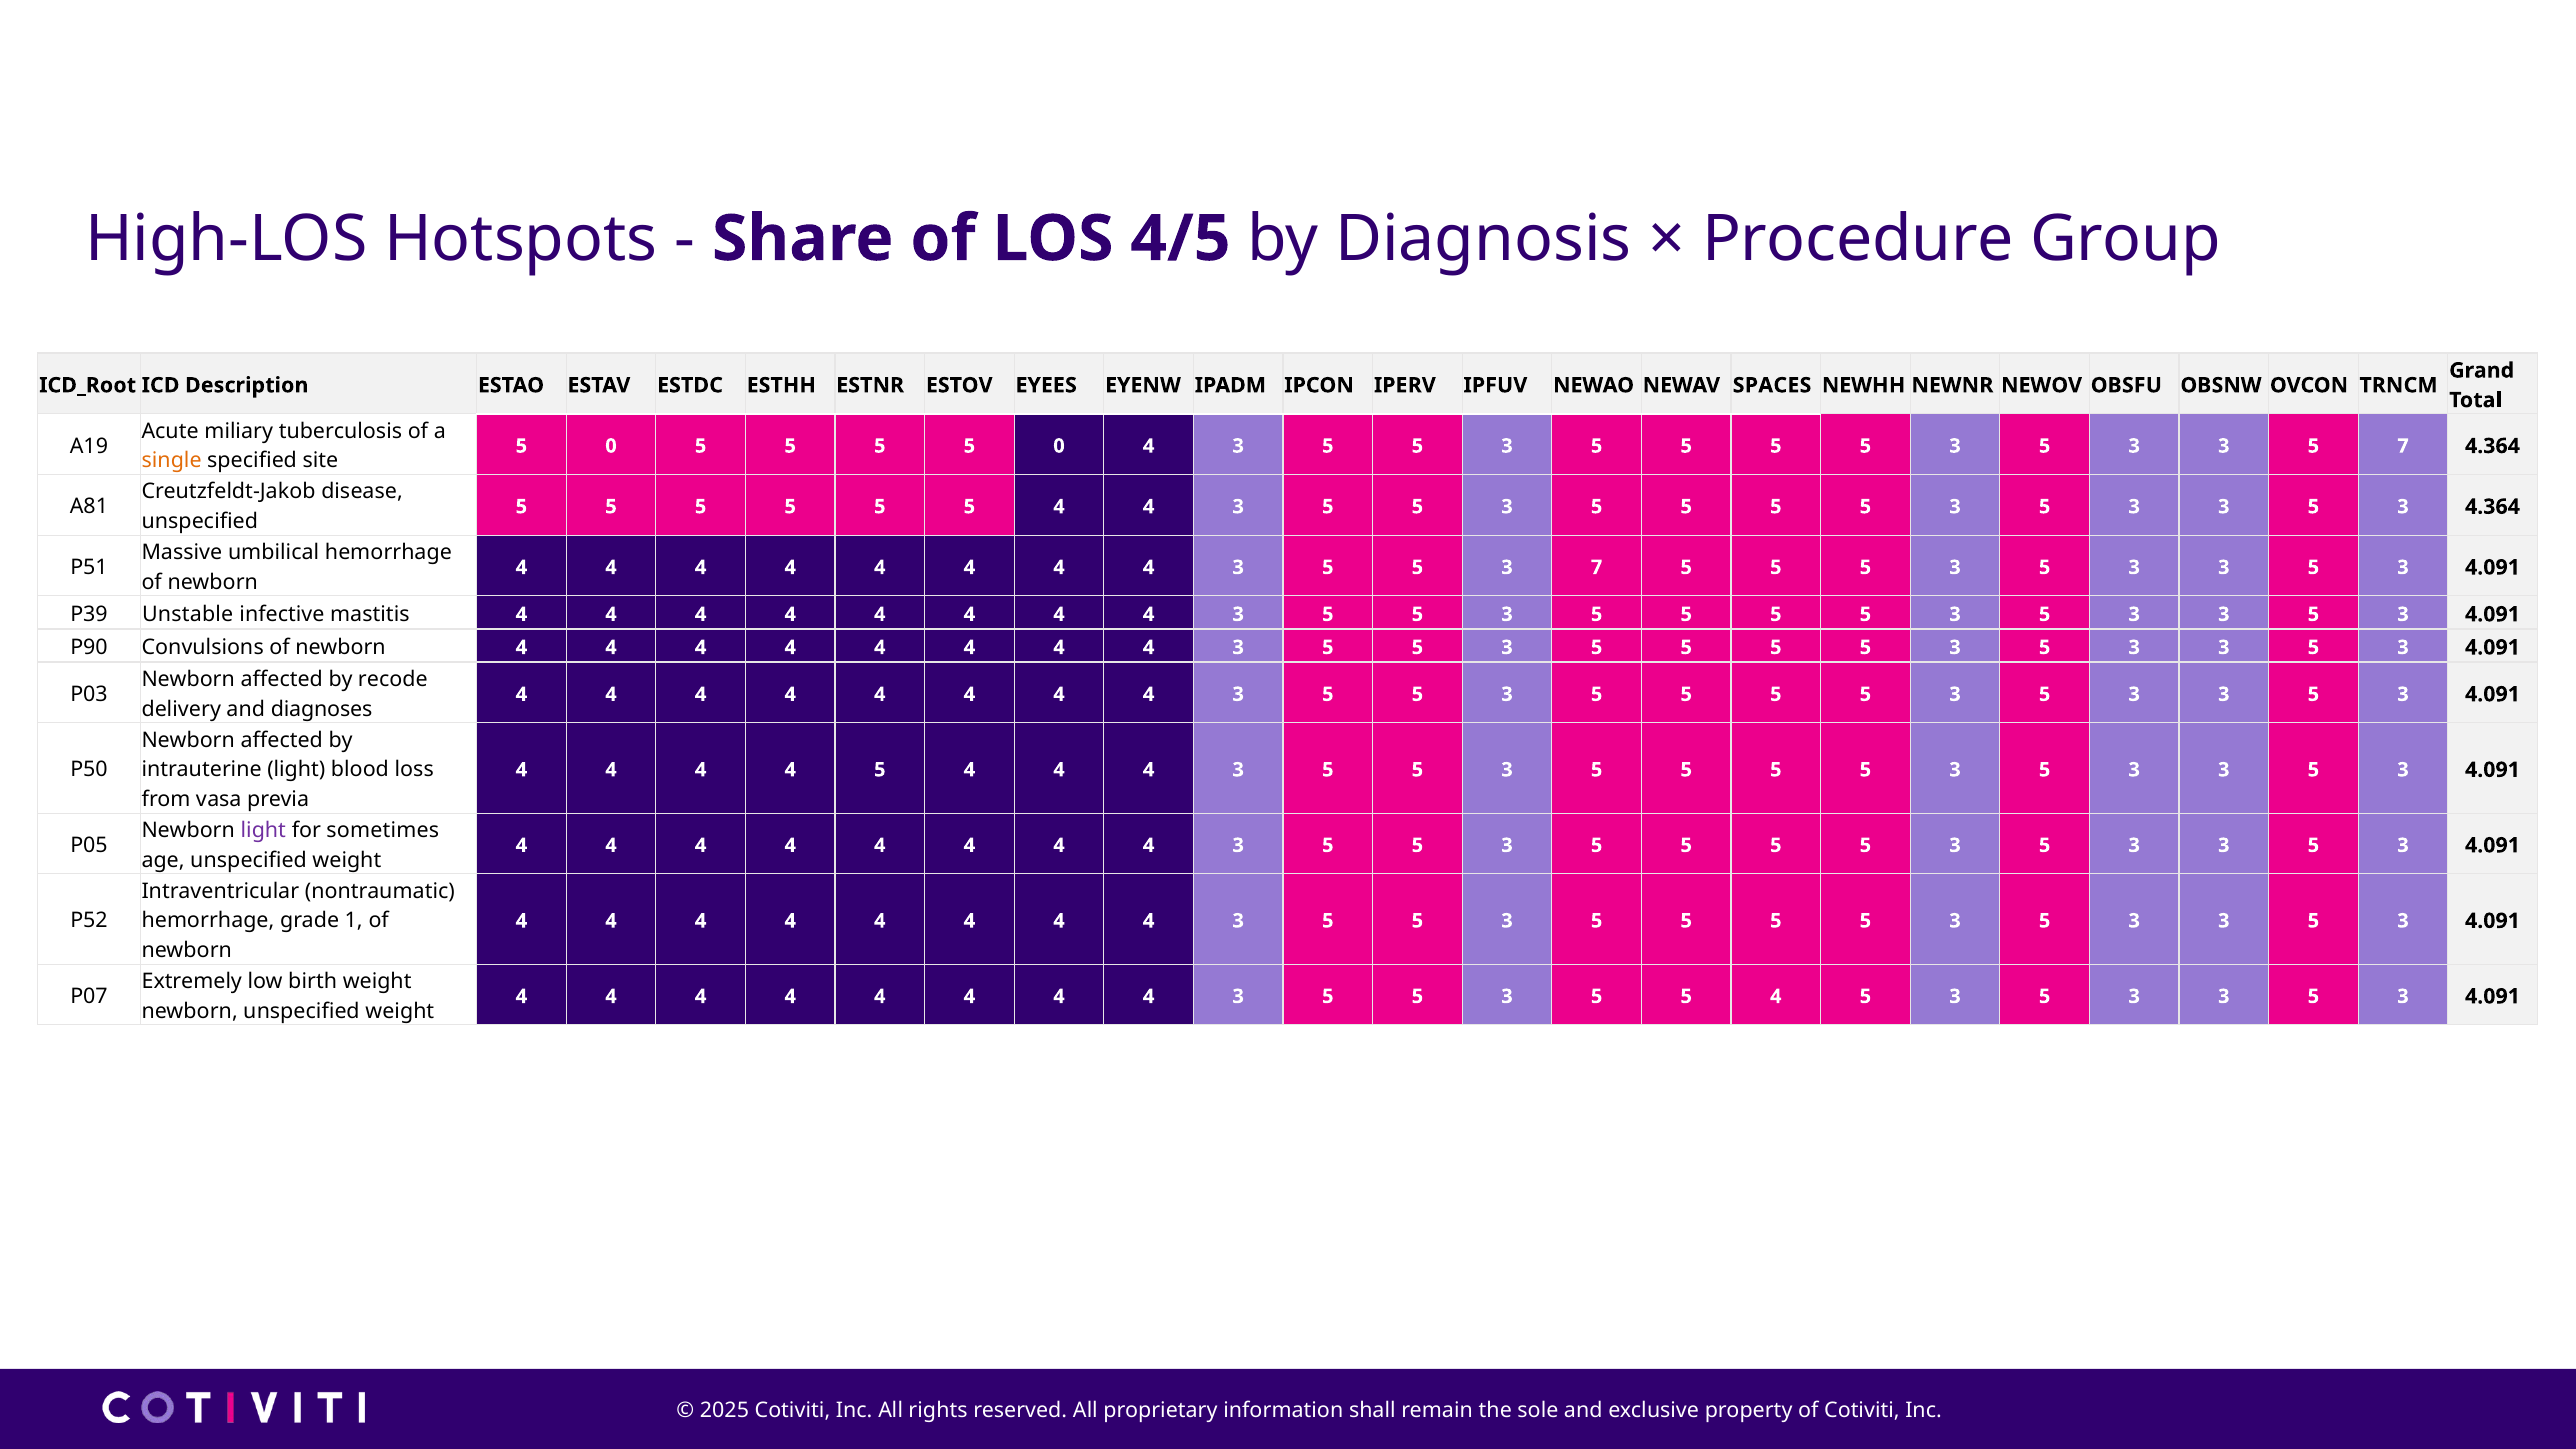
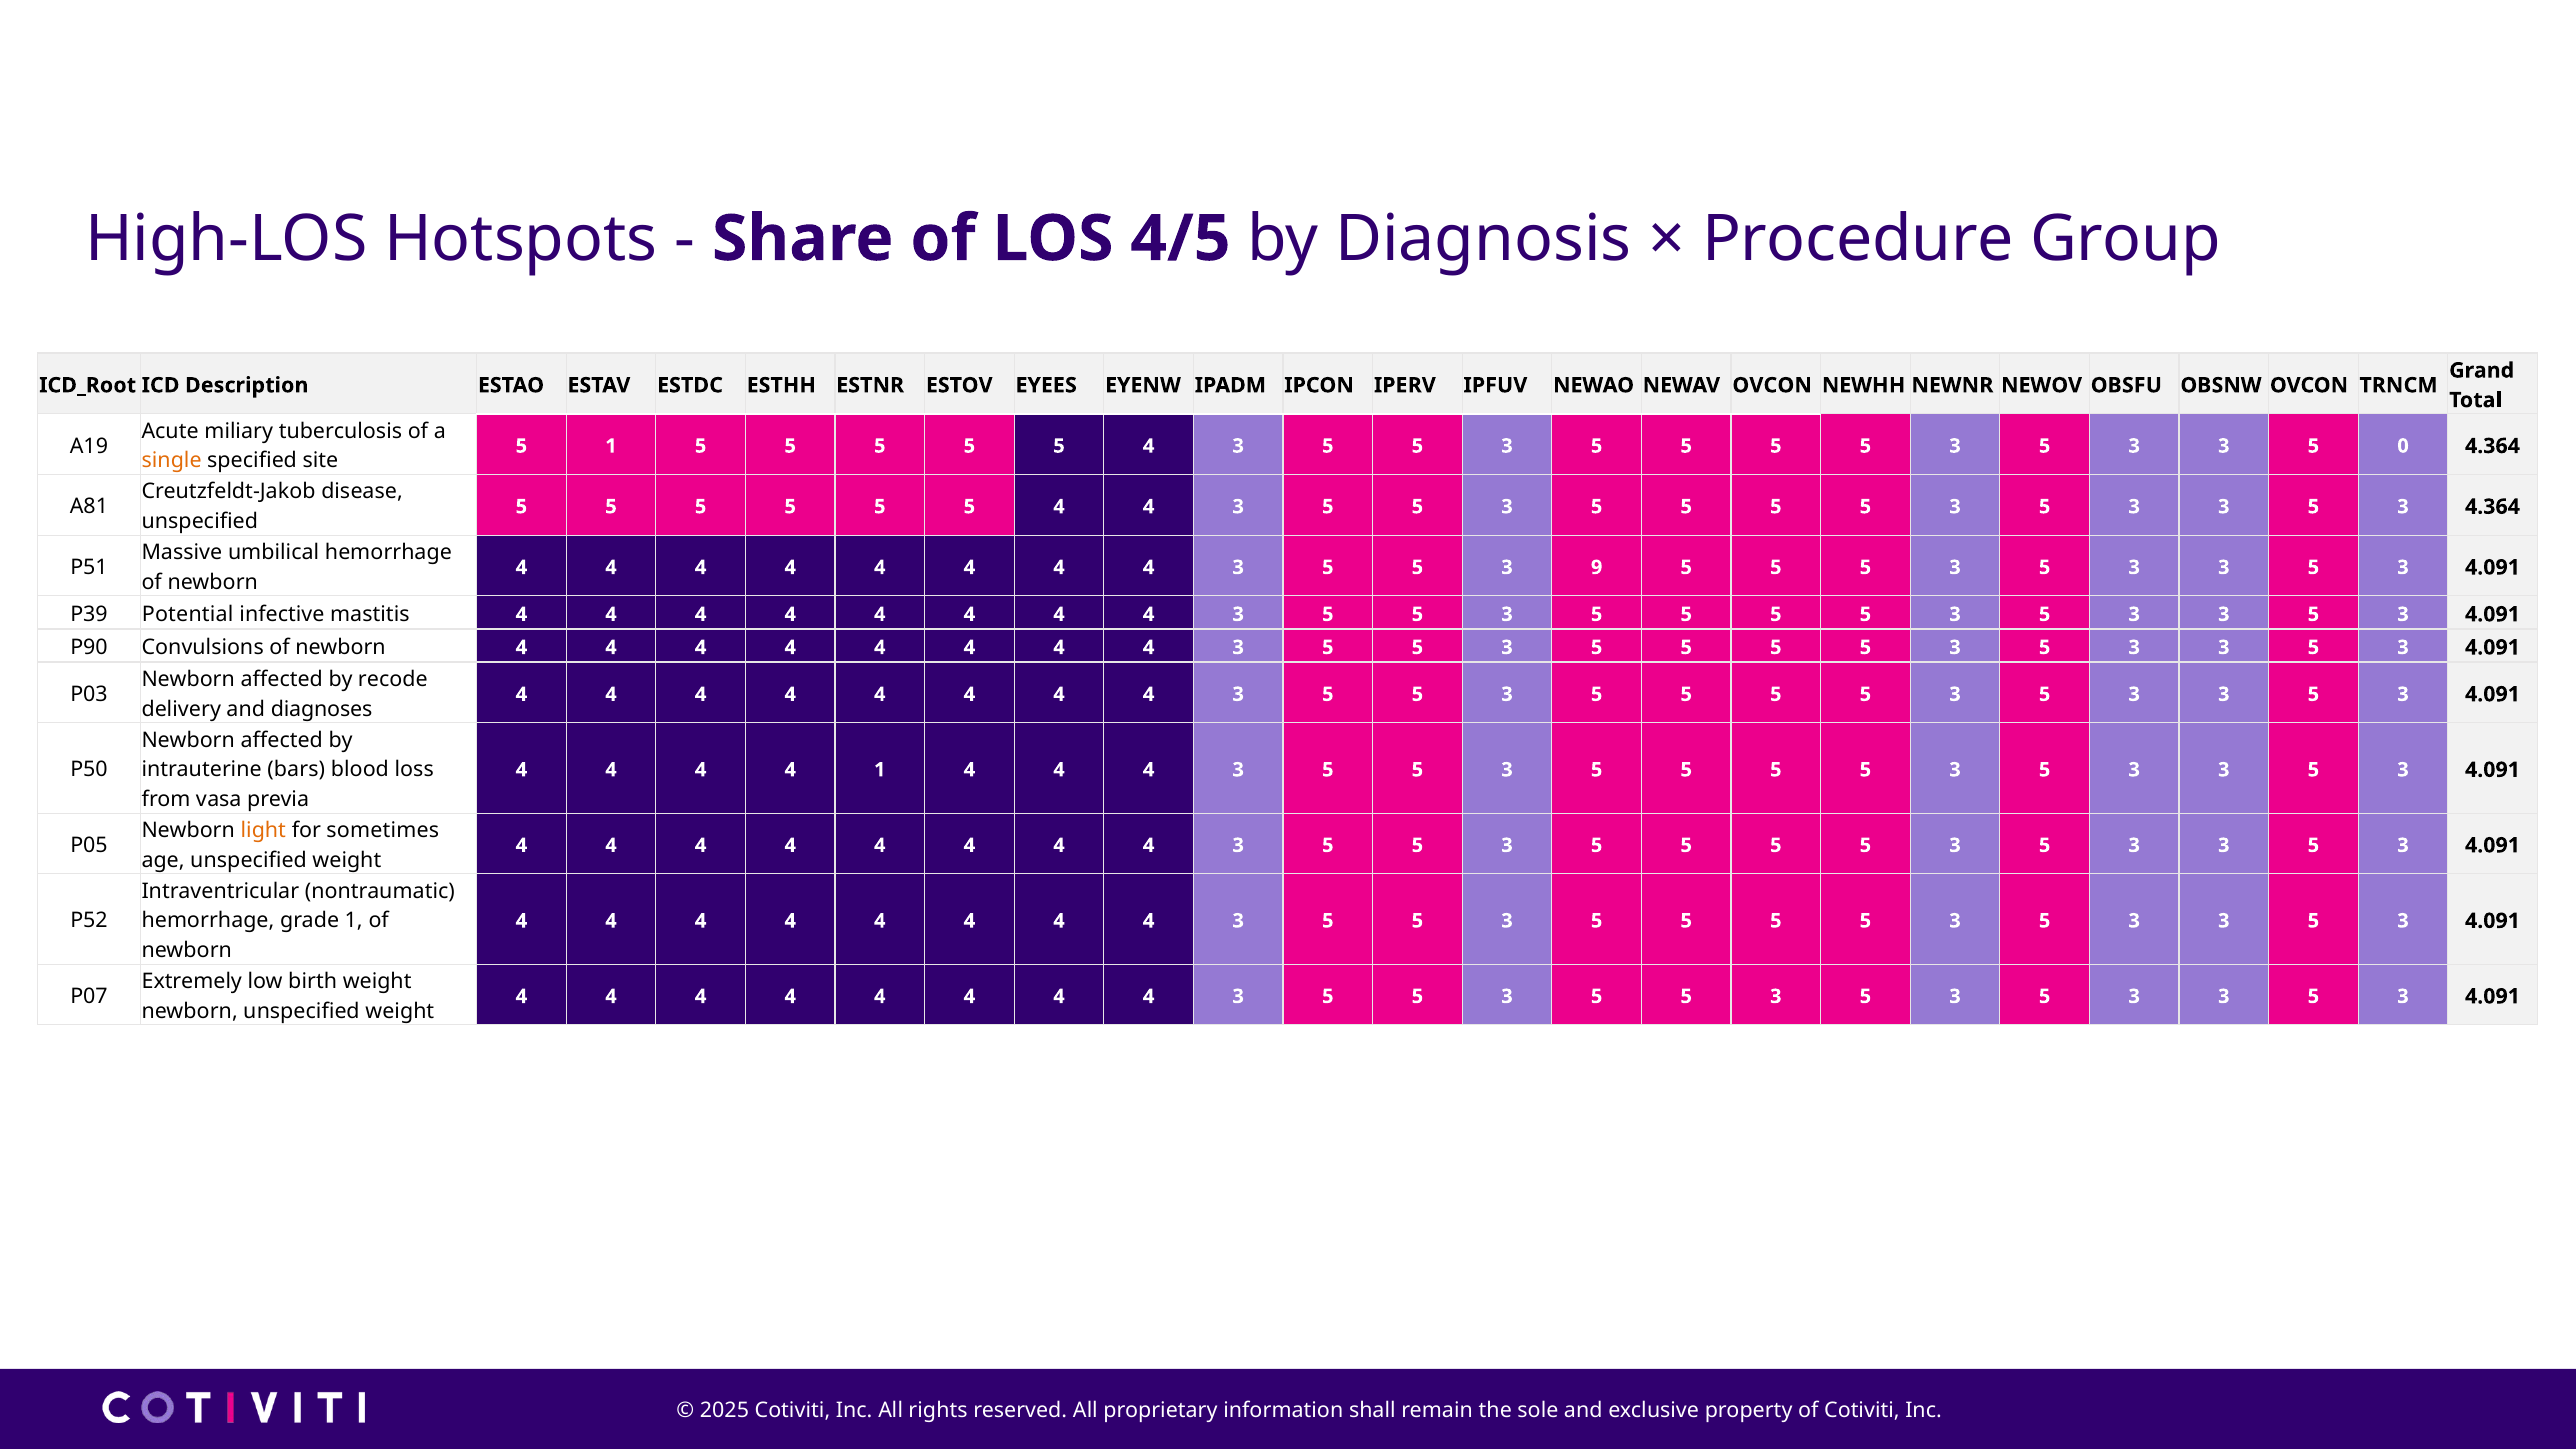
NEWAV SPACES: SPACES -> OVCON (1772, 385)
0: 0 -> 1 (611, 446)
0: 0 -> 5 (1059, 446)
5 7: 7 -> 0 (2403, 446)
3 7: 7 -> 9 (1597, 567)
Unstable: Unstable -> Potential (188, 614)
intrauterine light: light -> bars (296, 770)
4 4 5: 5 -> 1 (880, 770)
light colour: purple -> orange (263, 831)
4: 4 -> 3 (1776, 996)
